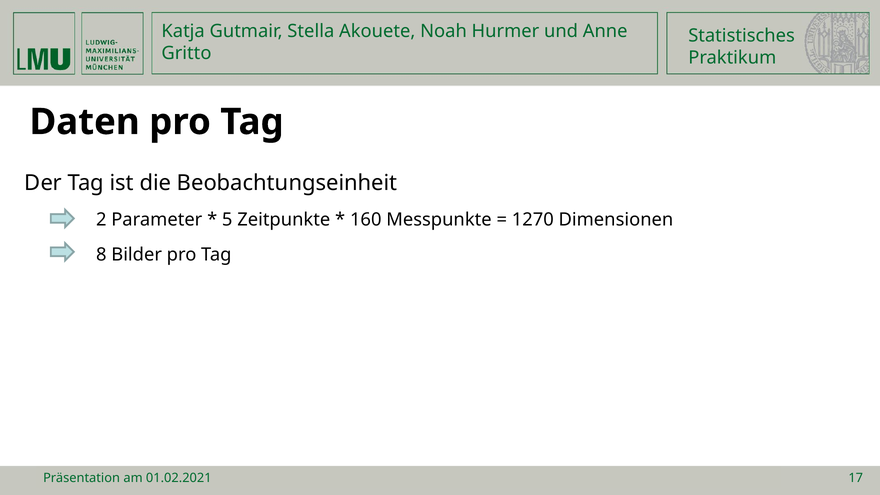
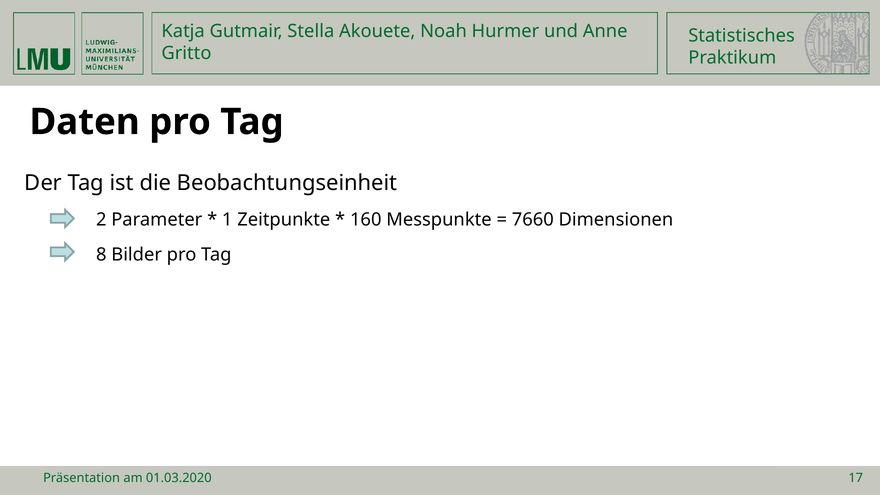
5: 5 -> 1 (227, 220)
1270: 1270 -> 7660 (533, 220)
01.02.2021: 01.02.2021 -> 01.03.2020 (179, 478)
